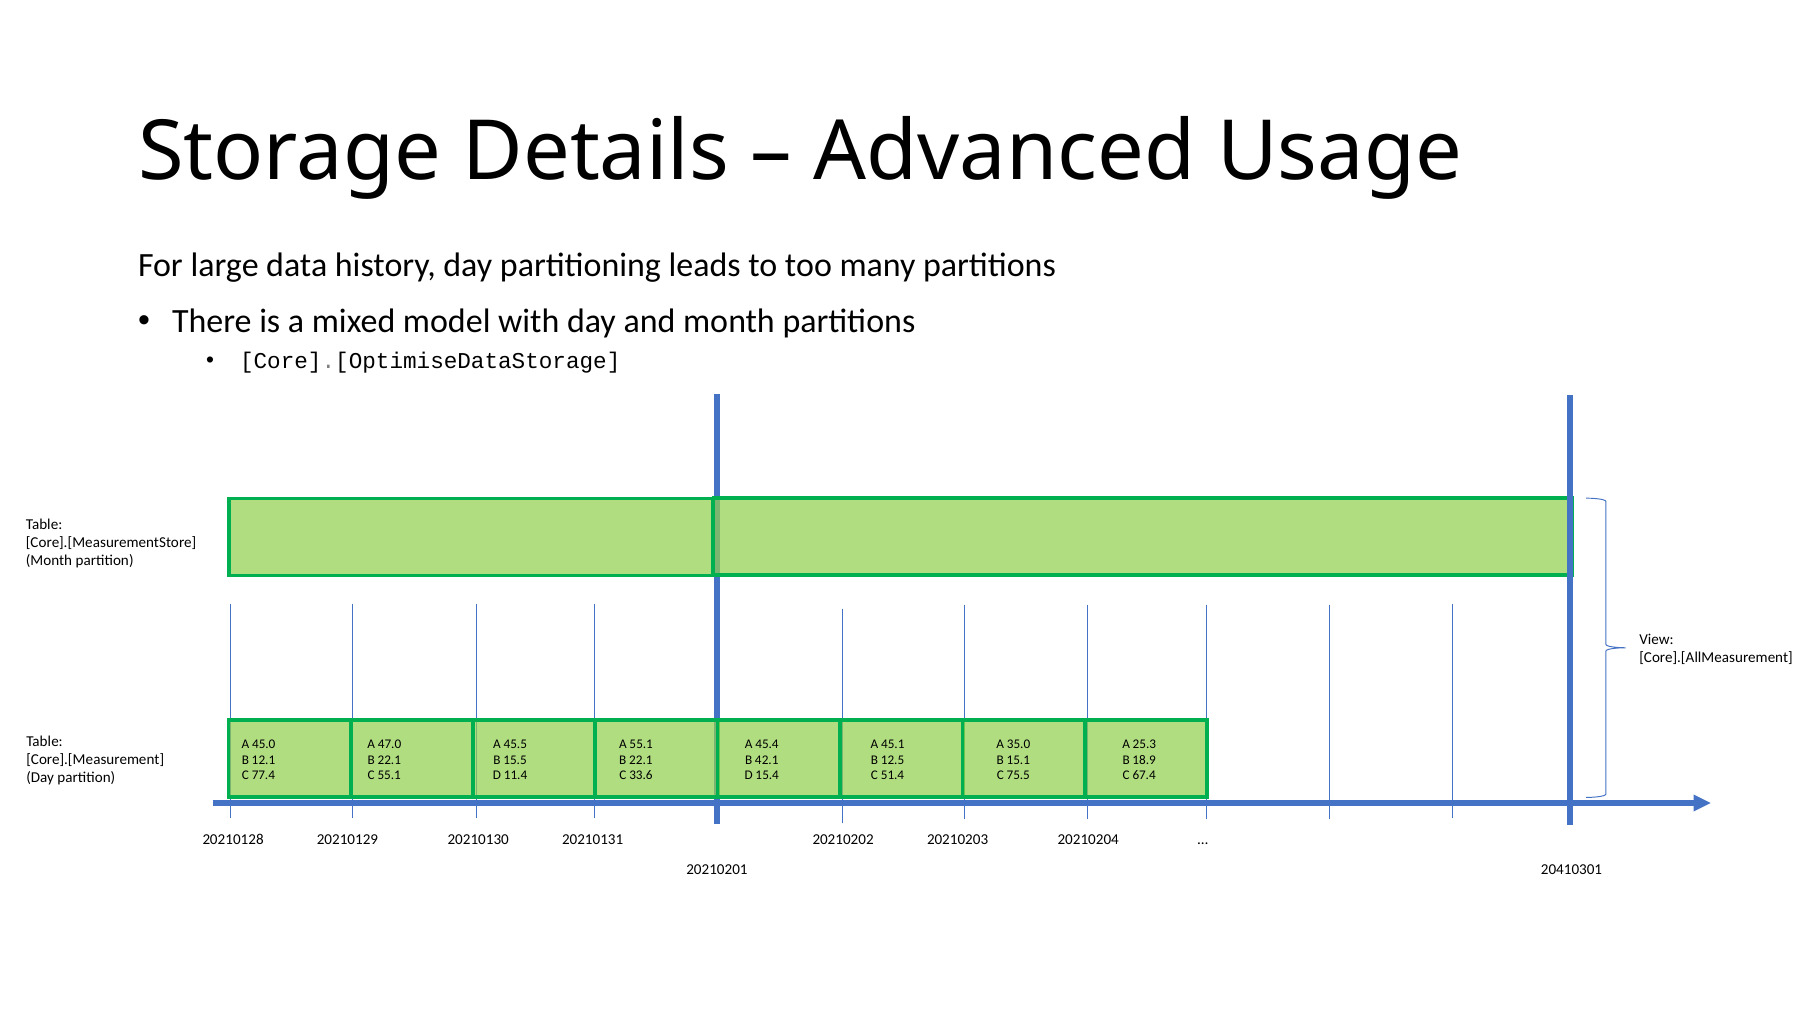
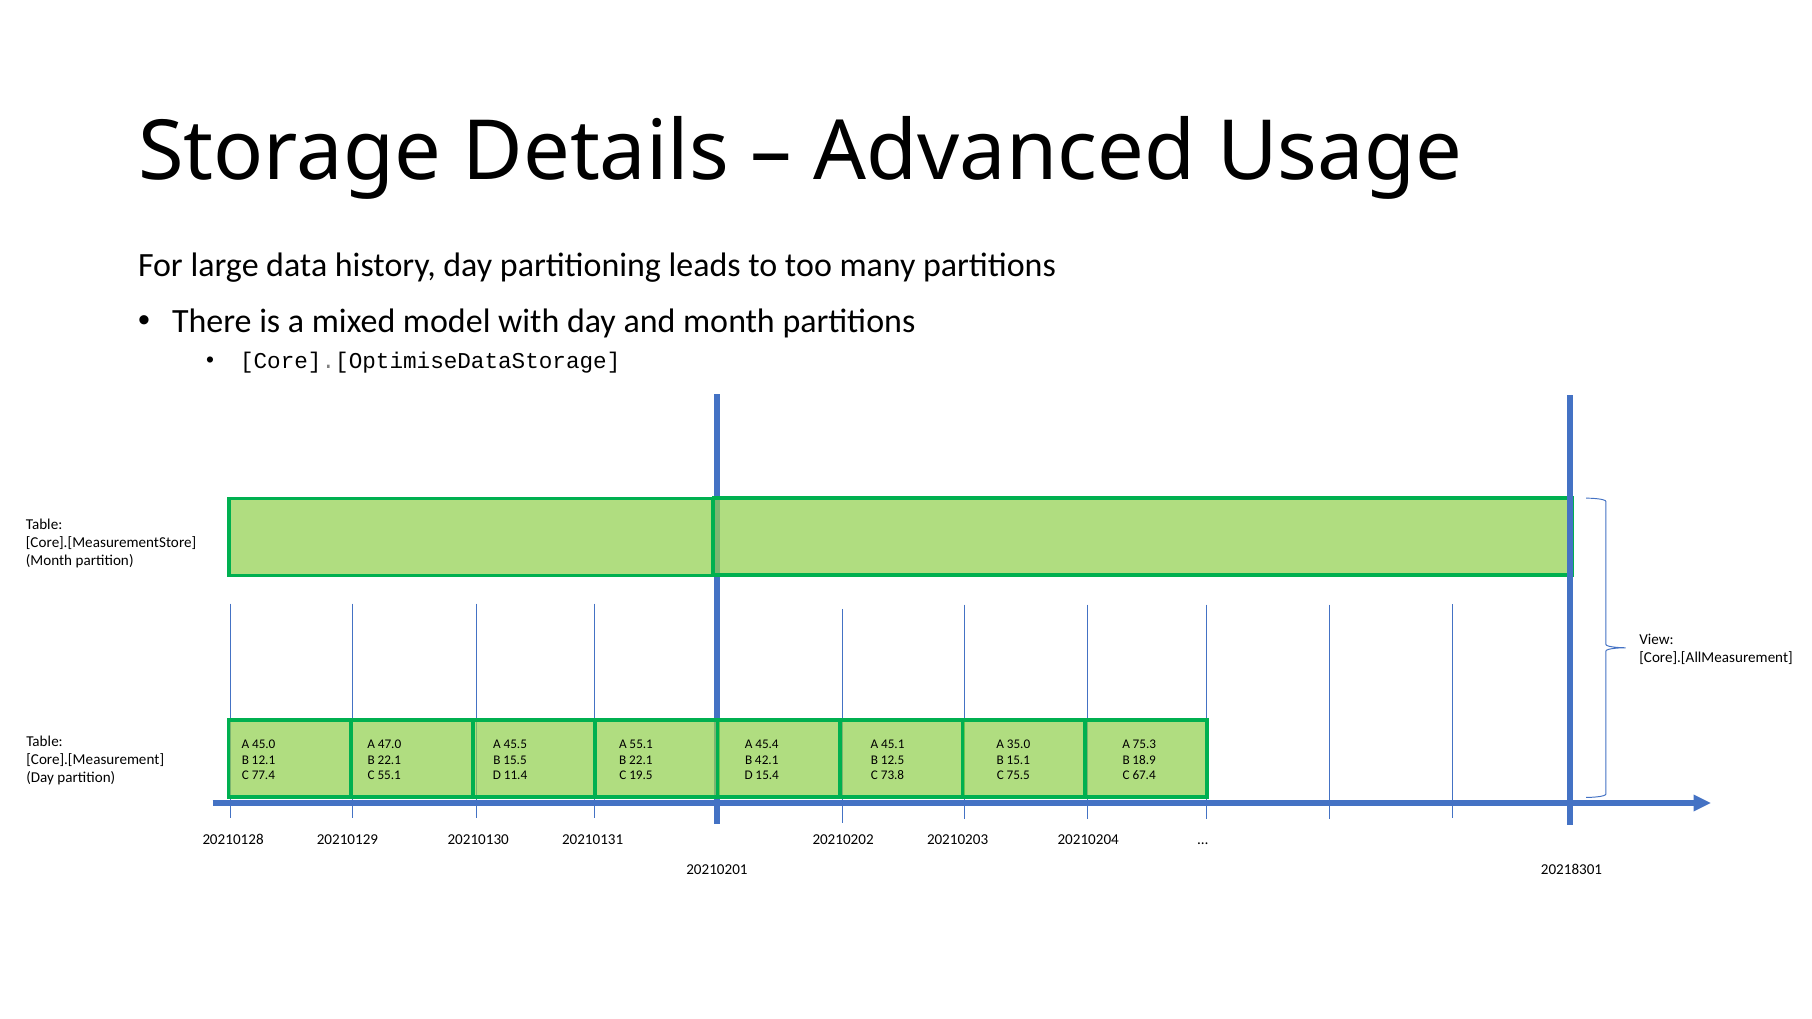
25.3: 25.3 -> 75.3 (1144, 744)
33.6: 33.6 -> 19.5 (641, 776)
51.4: 51.4 -> 73.8 (893, 776)
20410301: 20410301 -> 20218301 (1572, 869)
